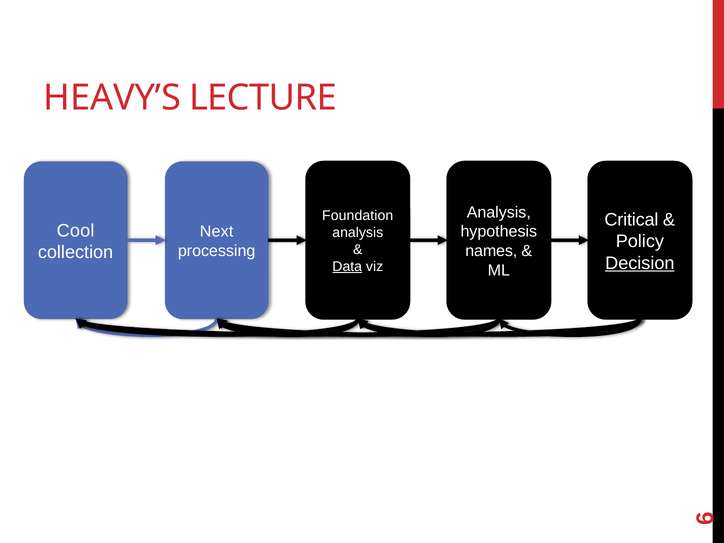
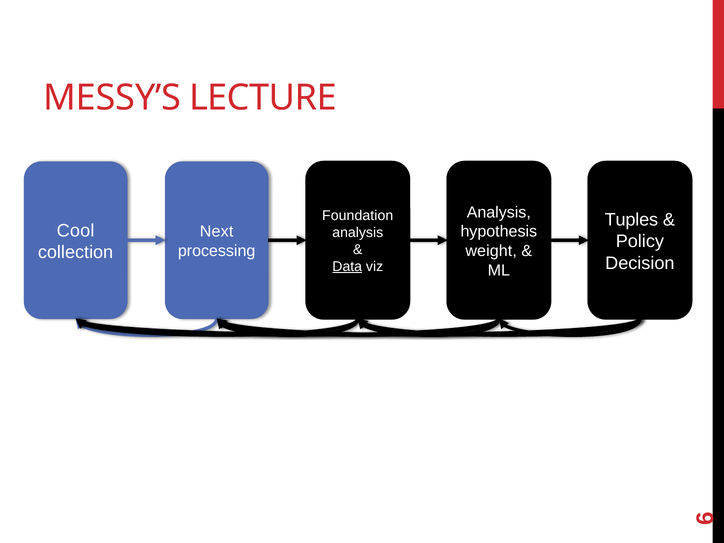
HEAVY’S: HEAVY’S -> MESSY’S (112, 98)
Critical: Critical -> Tuples (631, 220)
names: names -> weight (491, 251)
Decision underline: present -> none (640, 263)
